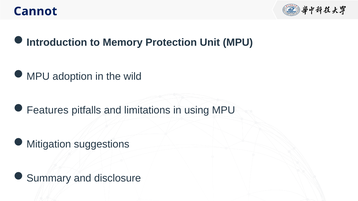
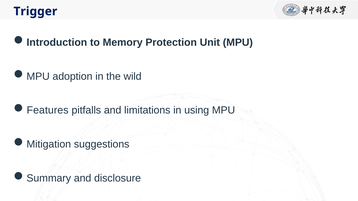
Cannot: Cannot -> Trigger (35, 11)
